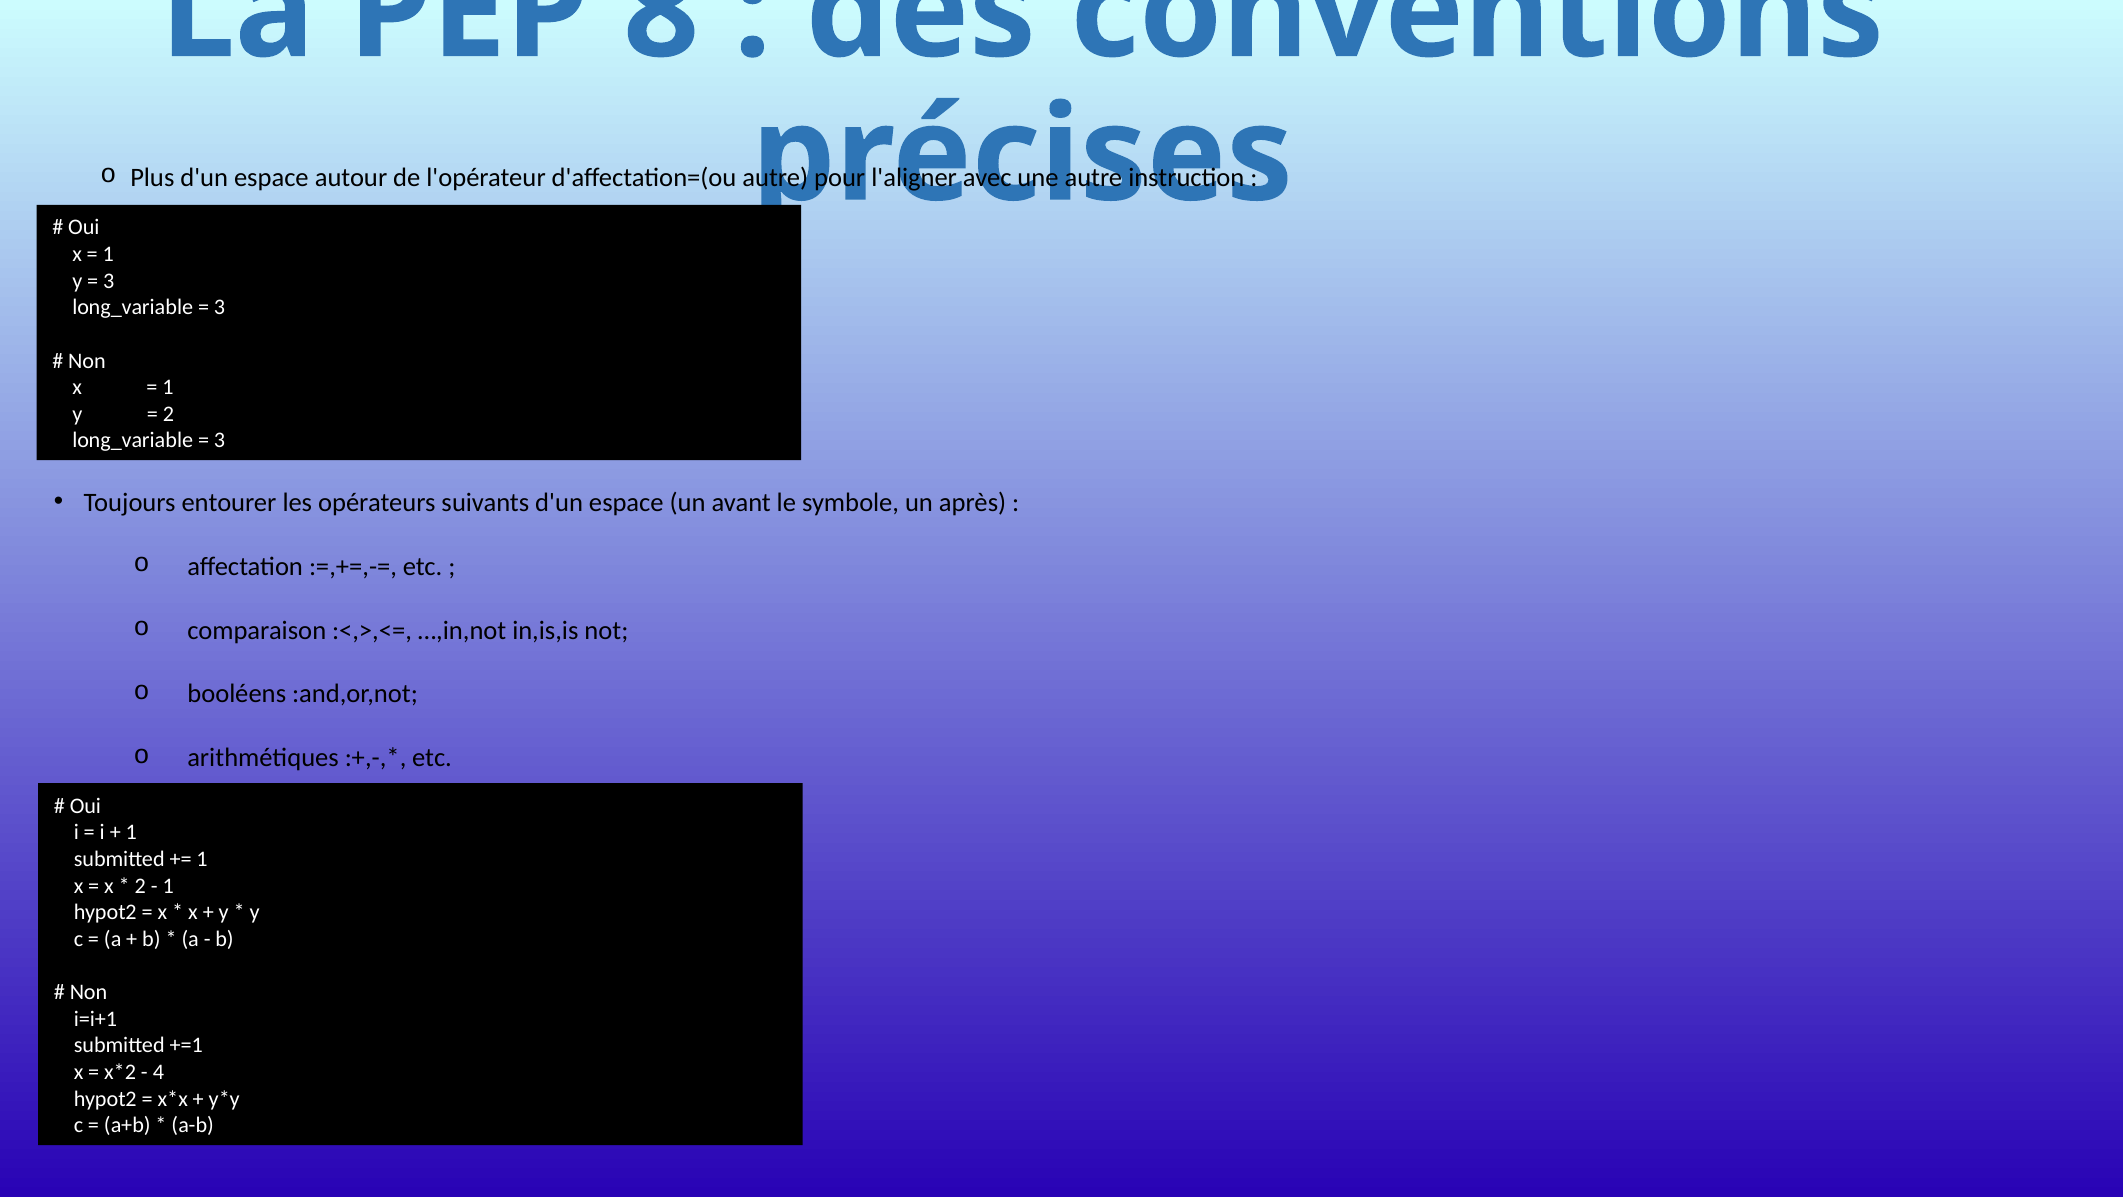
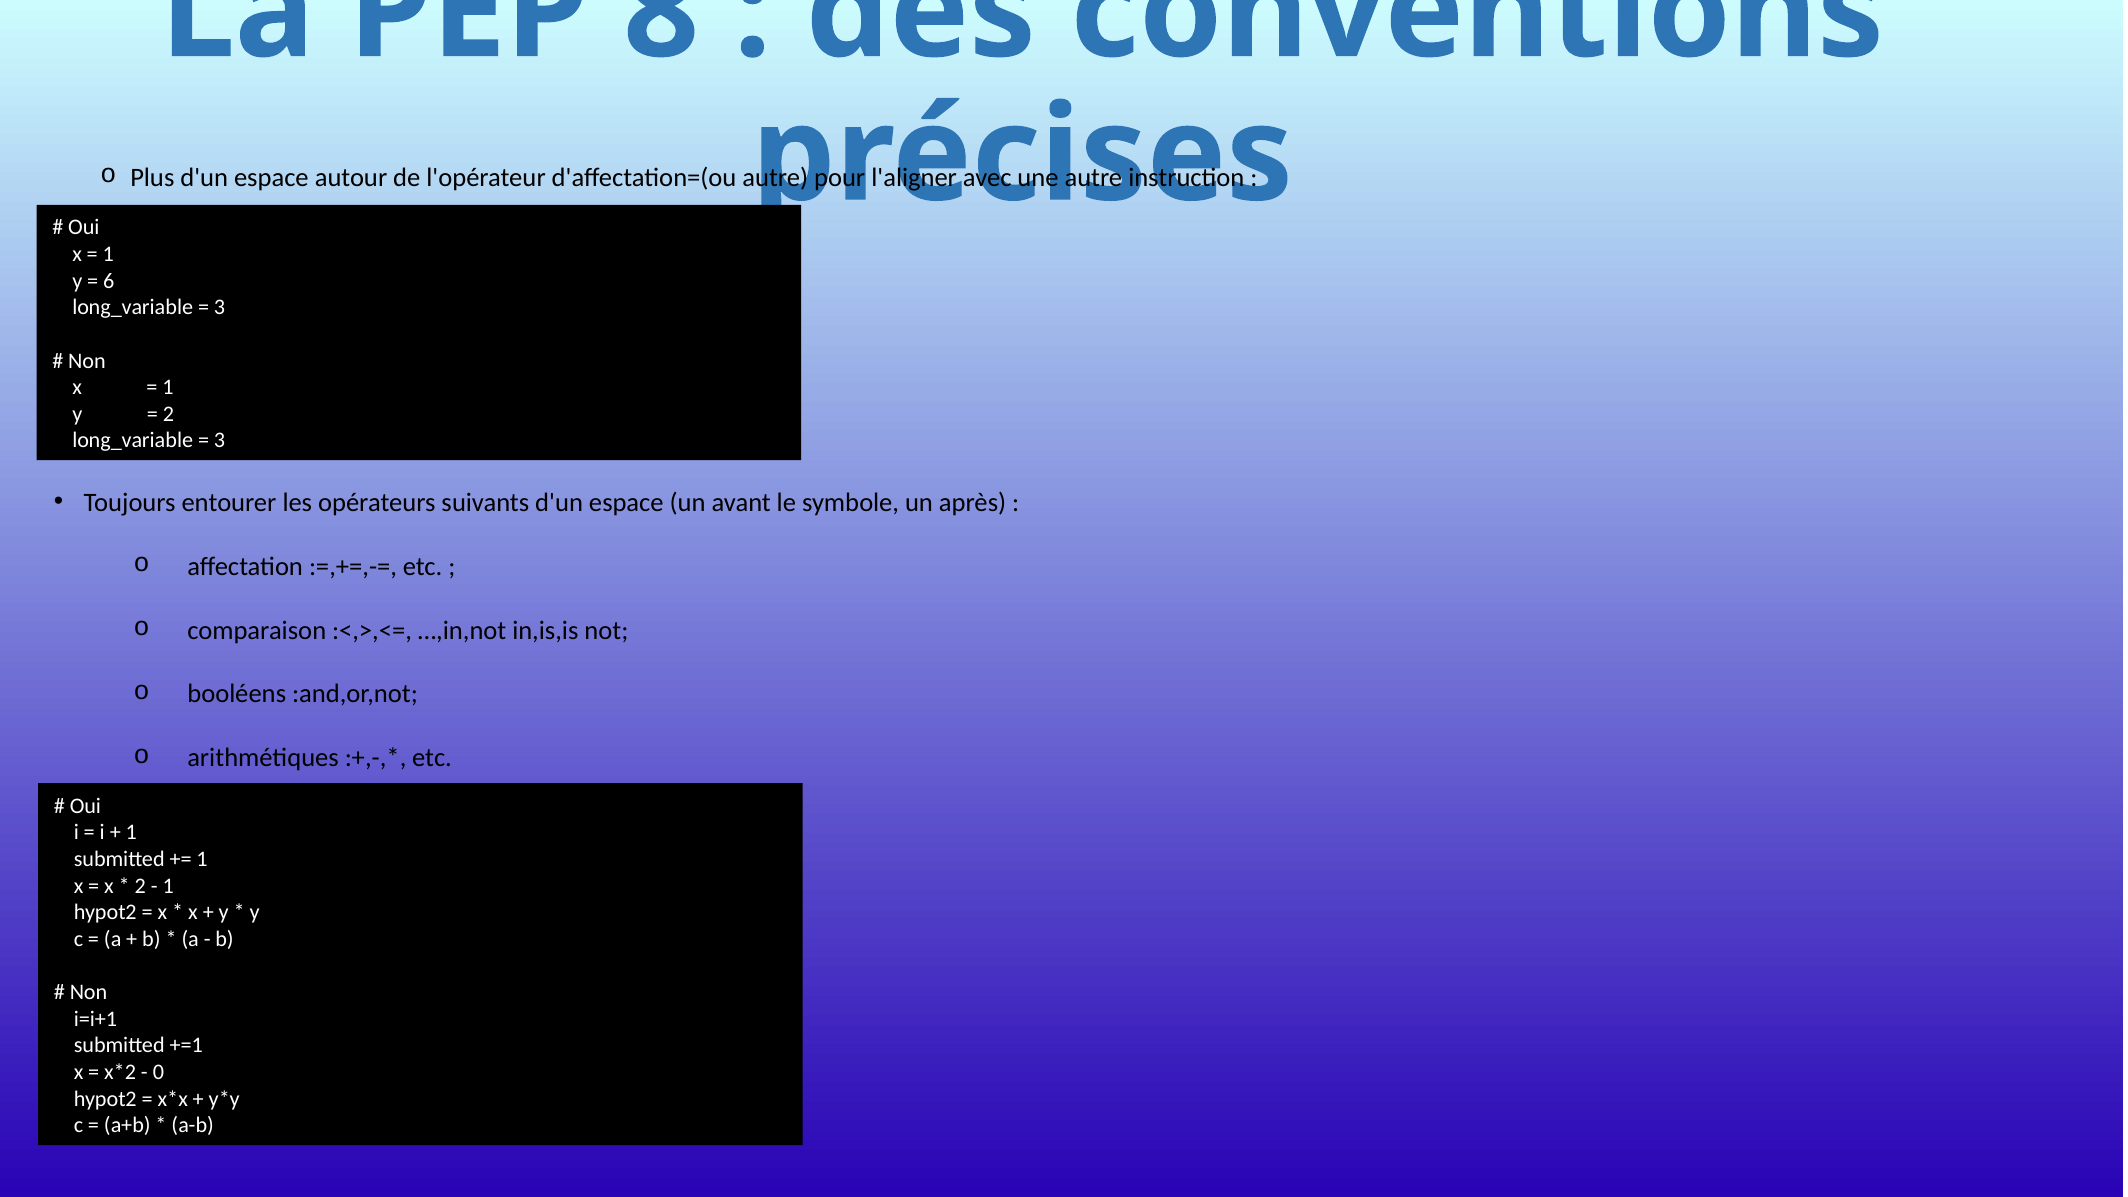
3: 3 -> 6 (109, 281)
4: 4 -> 0 (158, 1072)
